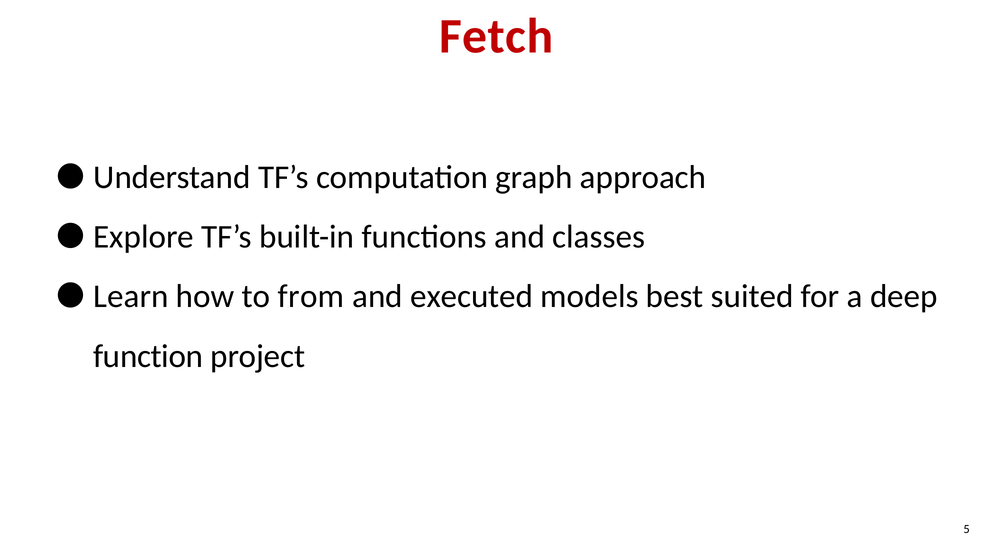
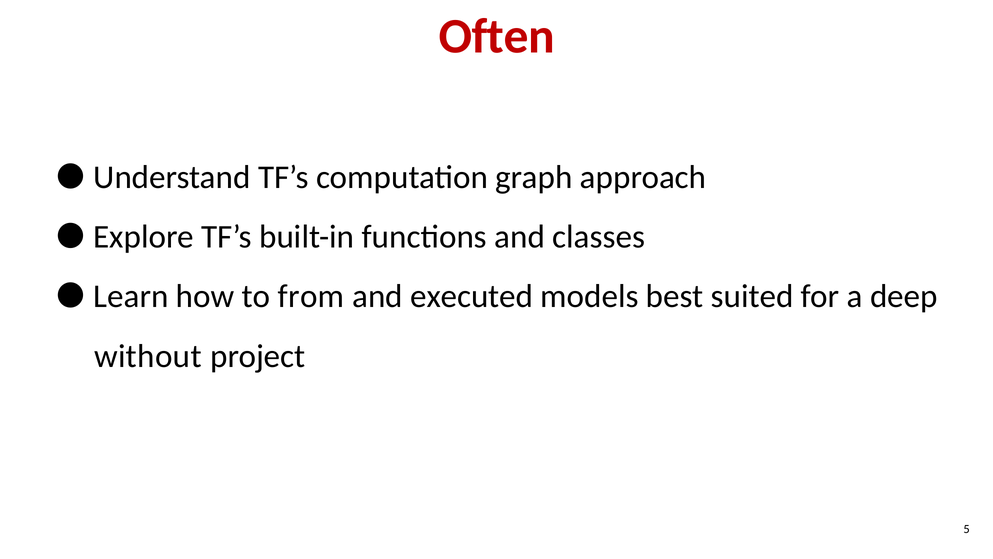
Fetch: Fetch -> Often (497, 36)
function: function -> without (148, 356)
